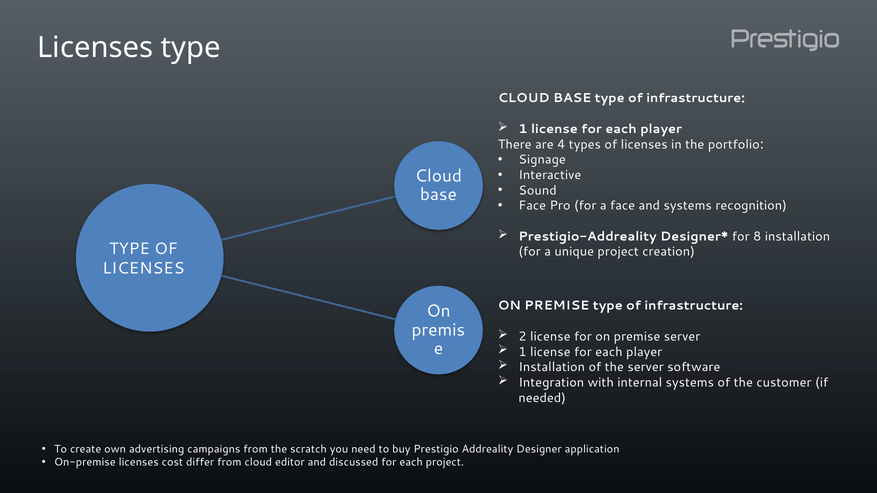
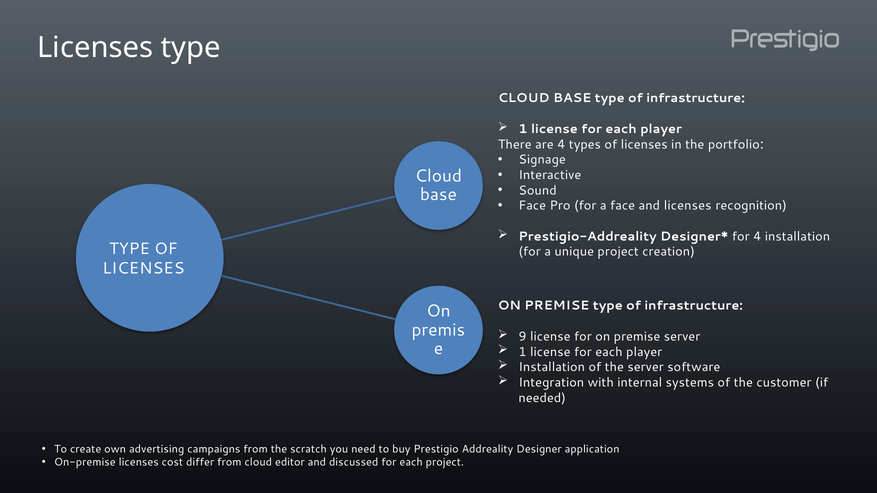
and systems: systems -> licenses (688, 206)
for 8: 8 -> 4 (757, 237)
2: 2 -> 9 (523, 337)
